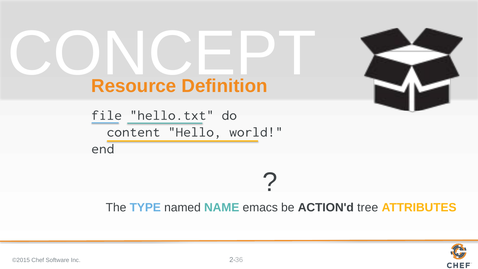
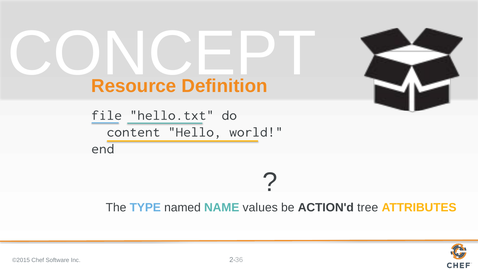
emacs: emacs -> values (260, 208)
